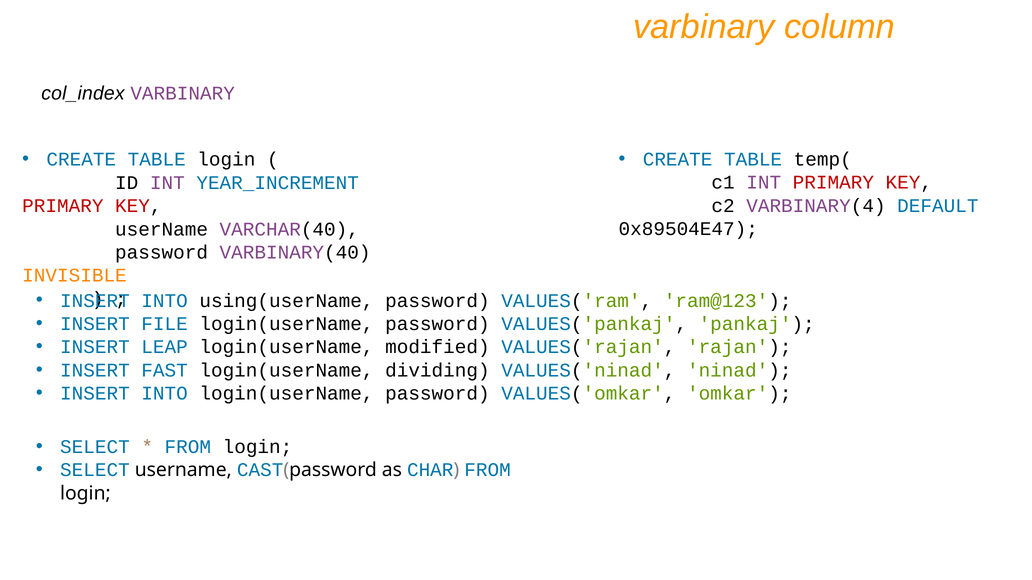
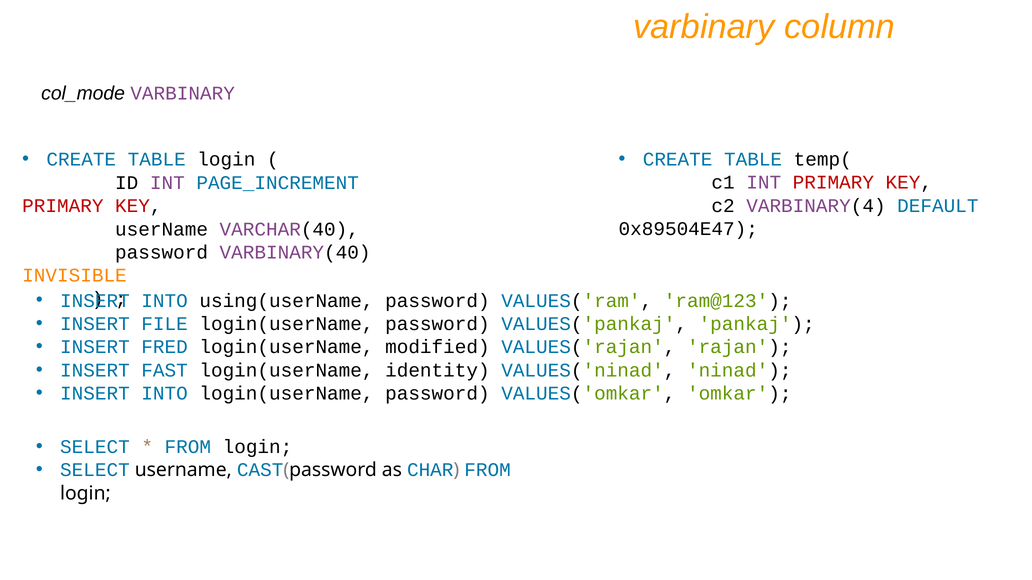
col_index: col_index -> col_mode (83, 94)
YEAR_INCREMENT: YEAR_INCREMENT -> PAGE_INCREMENT (278, 183)
LEAP: LEAP -> FRED (165, 347)
dividing: dividing -> identity (437, 371)
